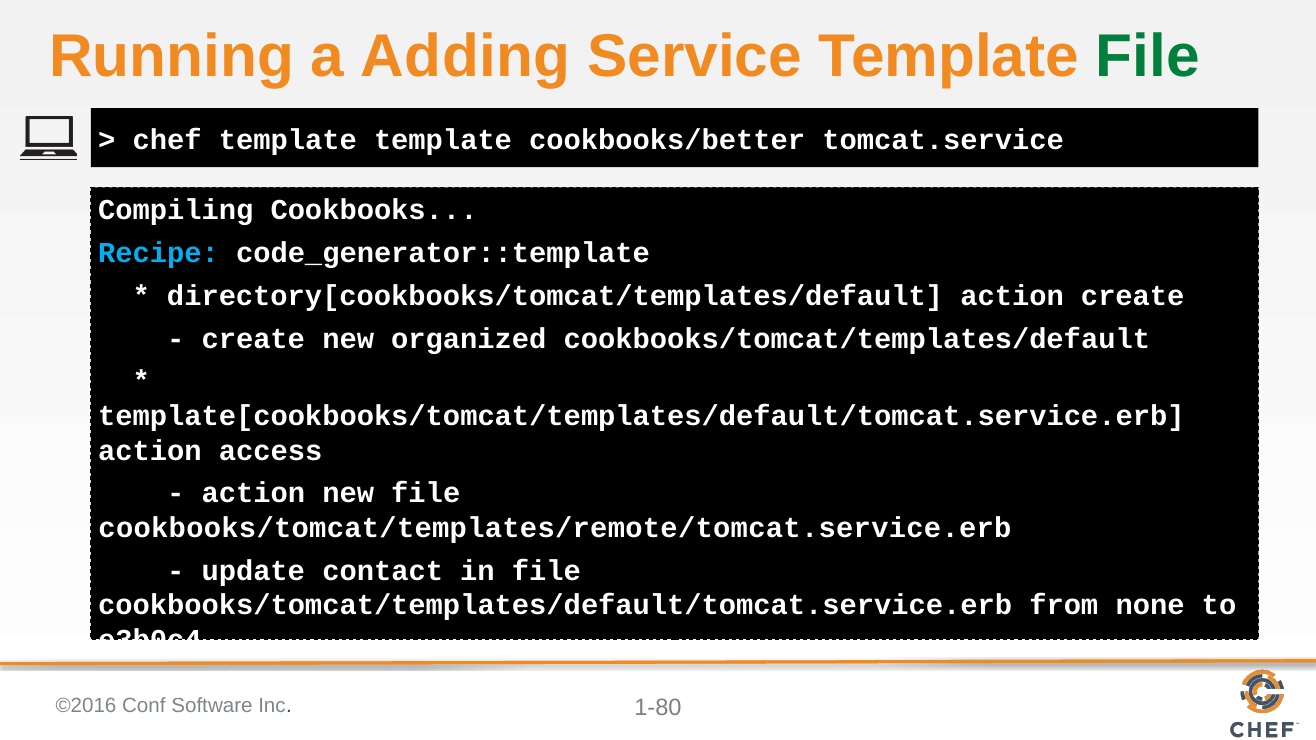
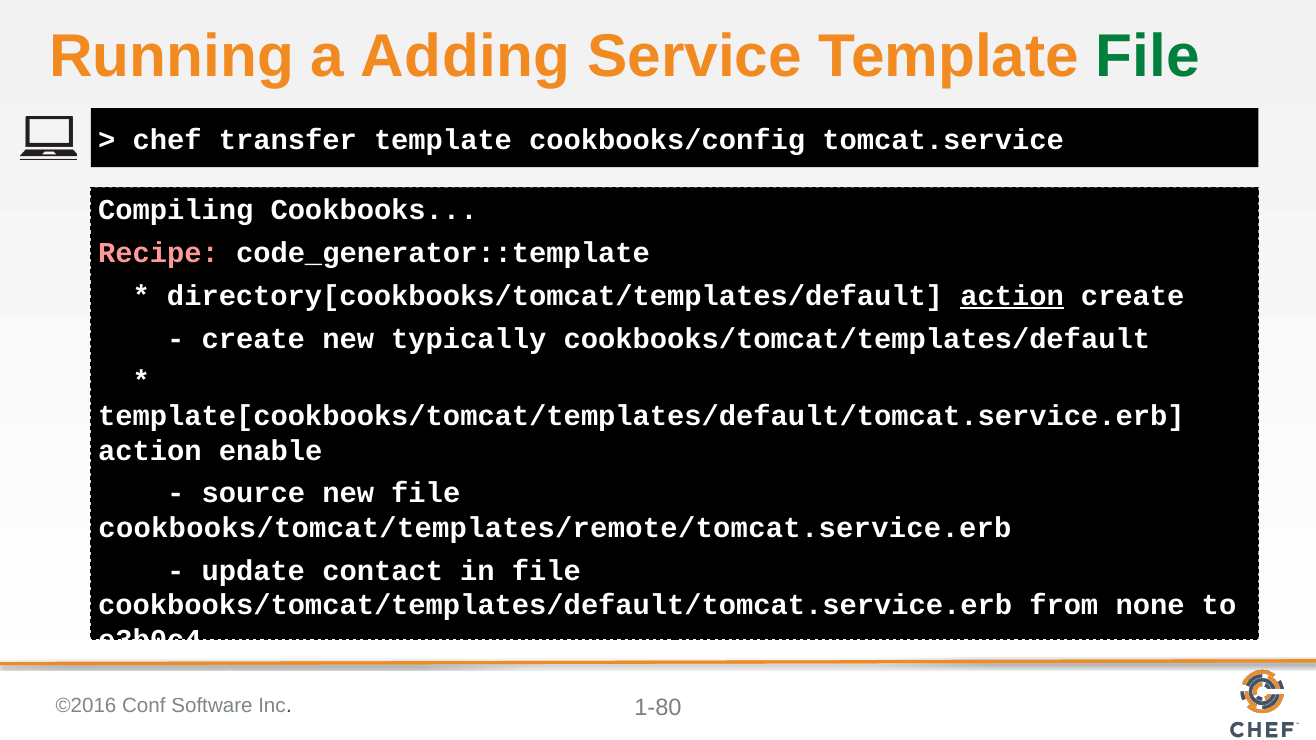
chef template: template -> transfer (288, 140)
cookbooks/better: cookbooks/better -> cookbooks/config (667, 140)
Recipe colour: light blue -> pink (158, 253)
action underline: none -> present (1012, 296)
organized: organized -> typically (469, 339)
access: access -> enable (271, 451)
action: action -> source (253, 494)
